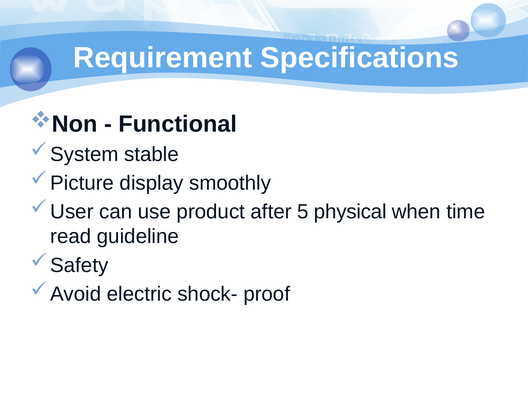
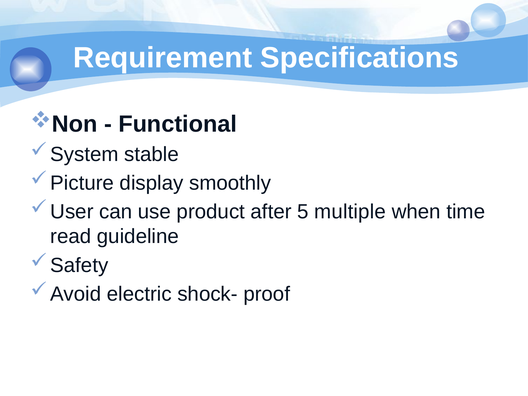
physical: physical -> multiple (350, 212)
